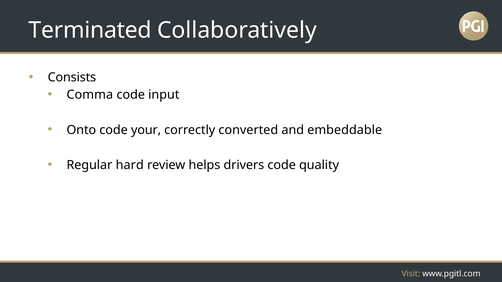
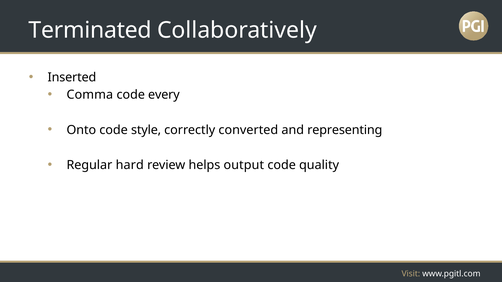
Consists: Consists -> Inserted (72, 77)
input: input -> every (164, 95)
your: your -> style (146, 130)
embeddable: embeddable -> representing (345, 130)
drivers: drivers -> output (244, 165)
